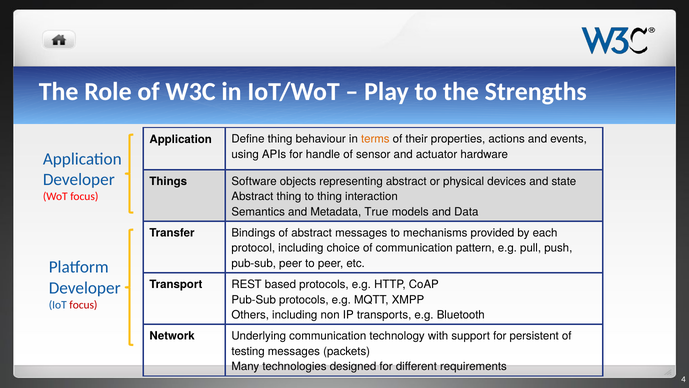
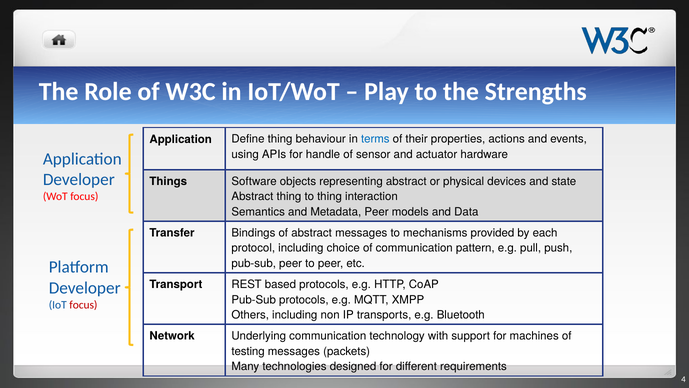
terms colour: orange -> blue (375, 139)
Metadata True: True -> Peer (377, 212)
persistent: persistent -> machines (534, 336)
